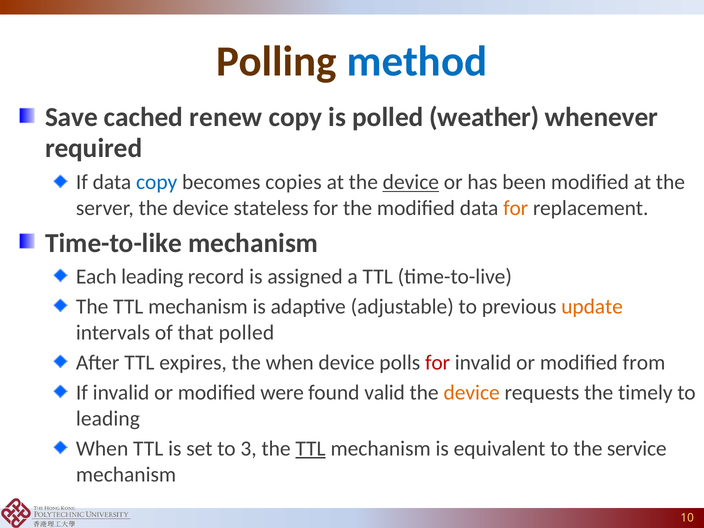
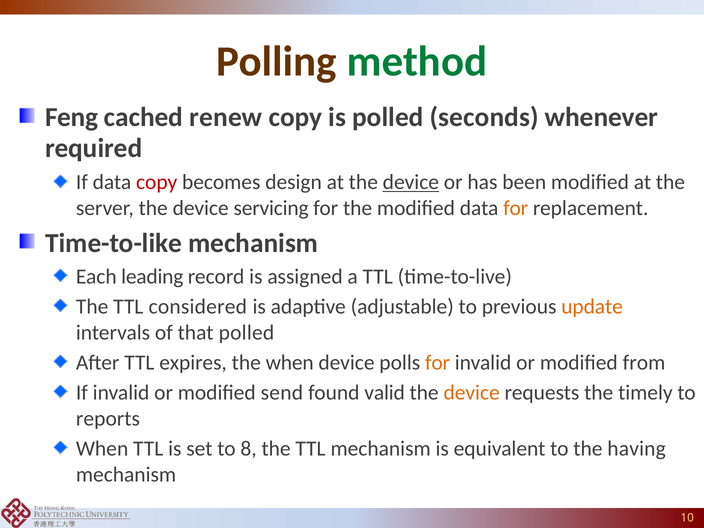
method colour: blue -> green (417, 62)
Save: Save -> Feng (72, 117)
weather: weather -> seconds (484, 117)
copy colour: blue -> red (157, 182)
copies: copies -> design (294, 182)
stateless: stateless -> servicing (271, 208)
mechanism: mechanism -> considered (198, 307)
for colour: red -> orange (438, 363)
were: were -> send (282, 393)
leading: leading -> reports (108, 419)
3: 3 -> 8 (249, 449)
TTL underline: present -> none (311, 449)
service: service -> having (637, 449)
